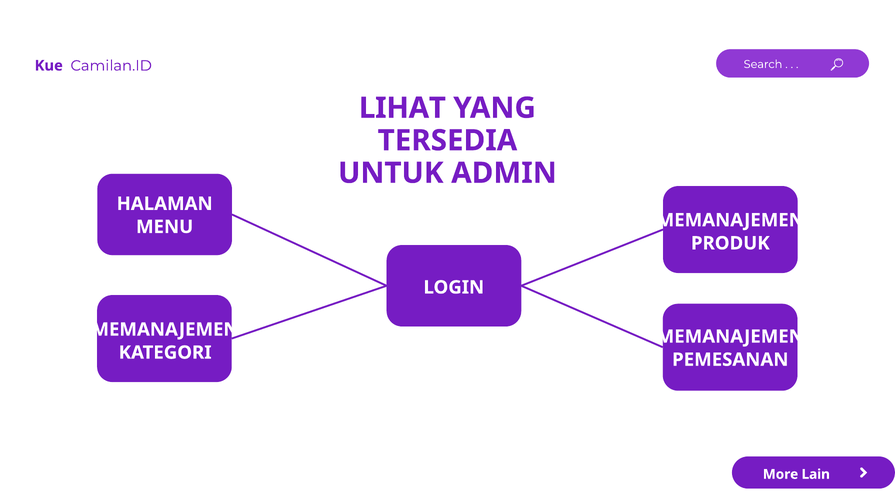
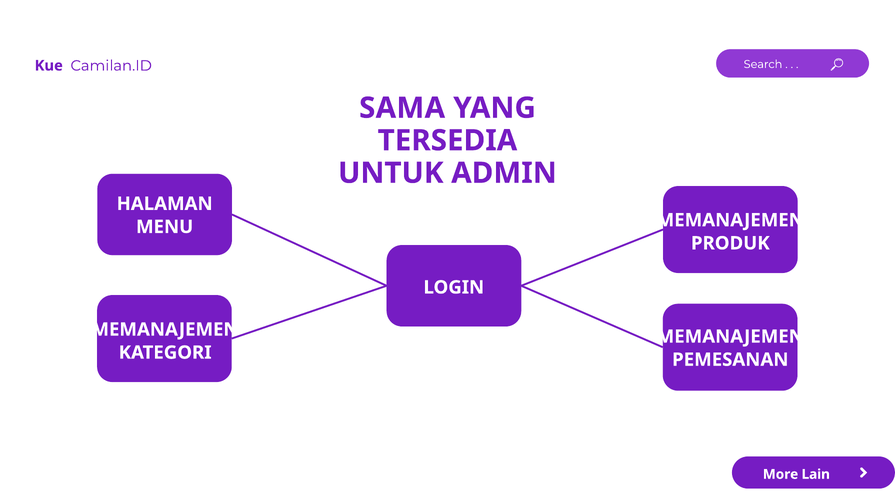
LIHAT: LIHAT -> SAMA (402, 108)
